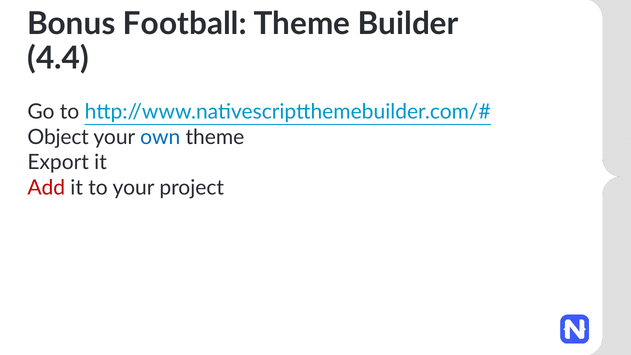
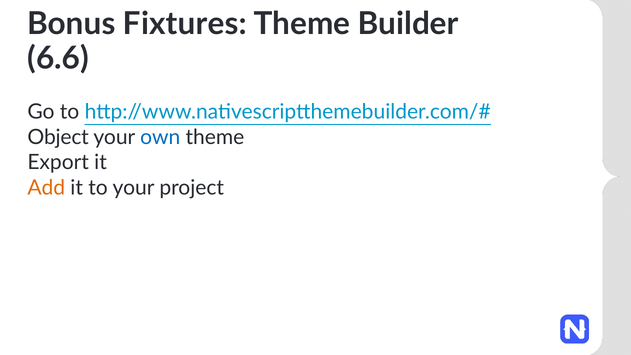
Football: Football -> Fixtures (185, 24)
4.4: 4.4 -> 6.6 (58, 58)
Add colour: red -> orange (46, 188)
